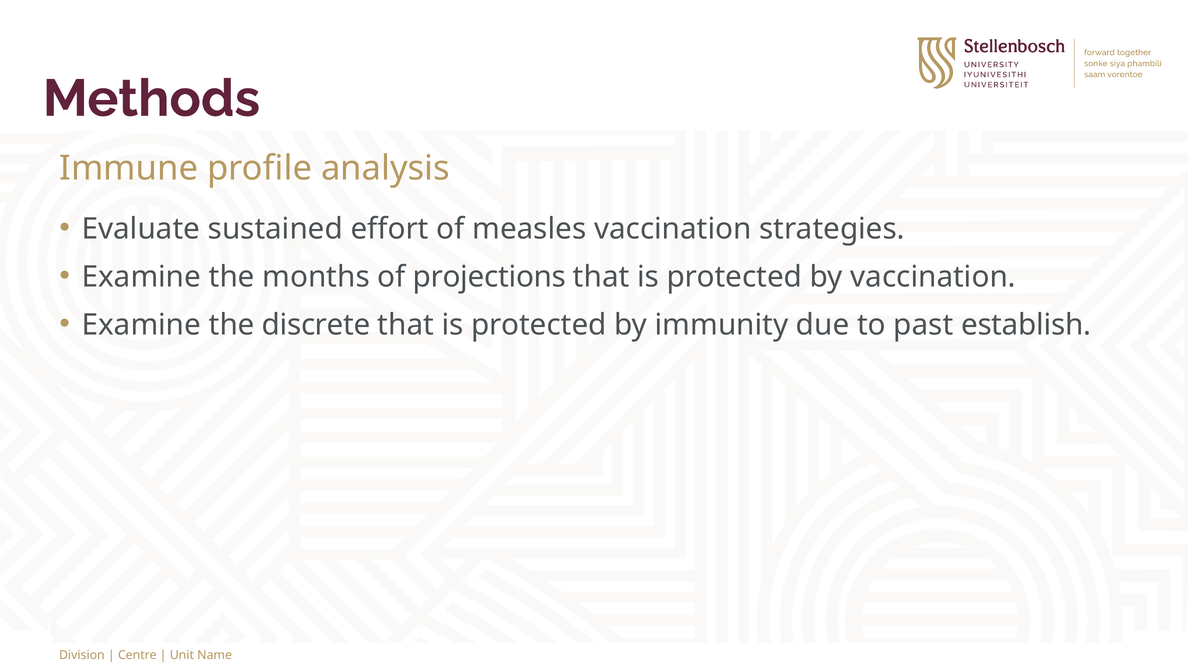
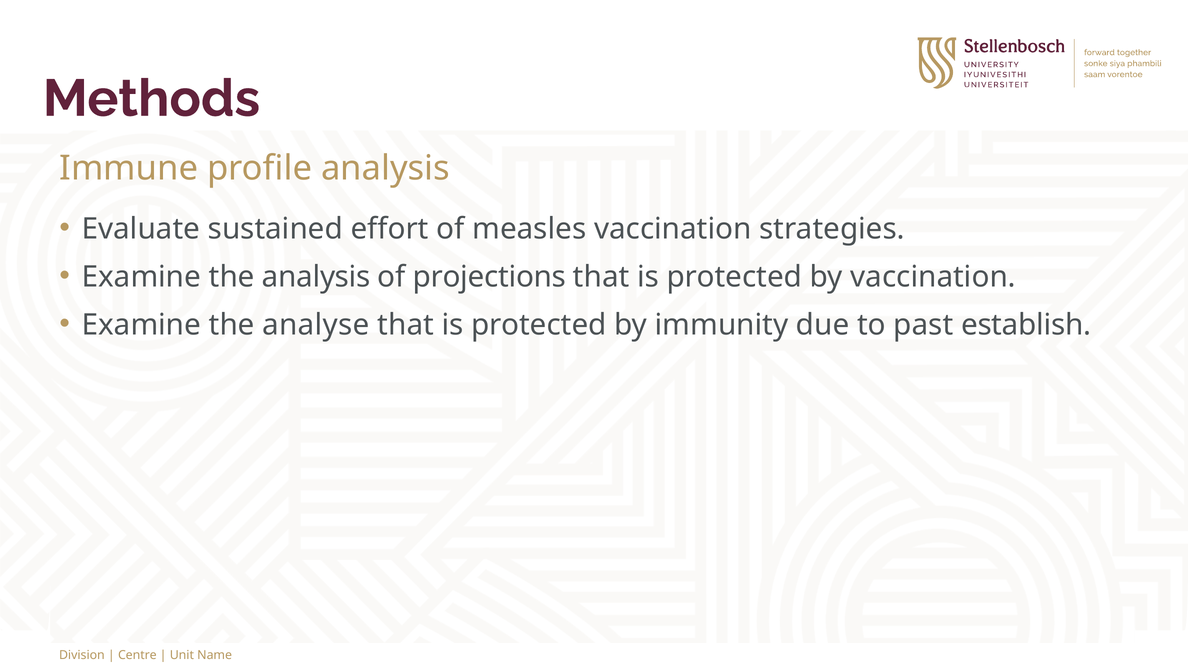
the months: months -> analysis (316, 277)
discrete: discrete -> analyse (316, 325)
